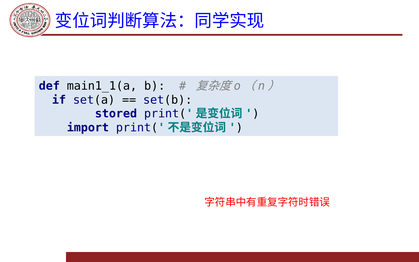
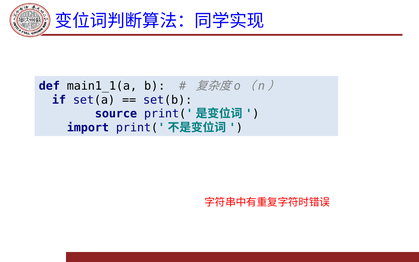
stored: stored -> source (116, 114)
